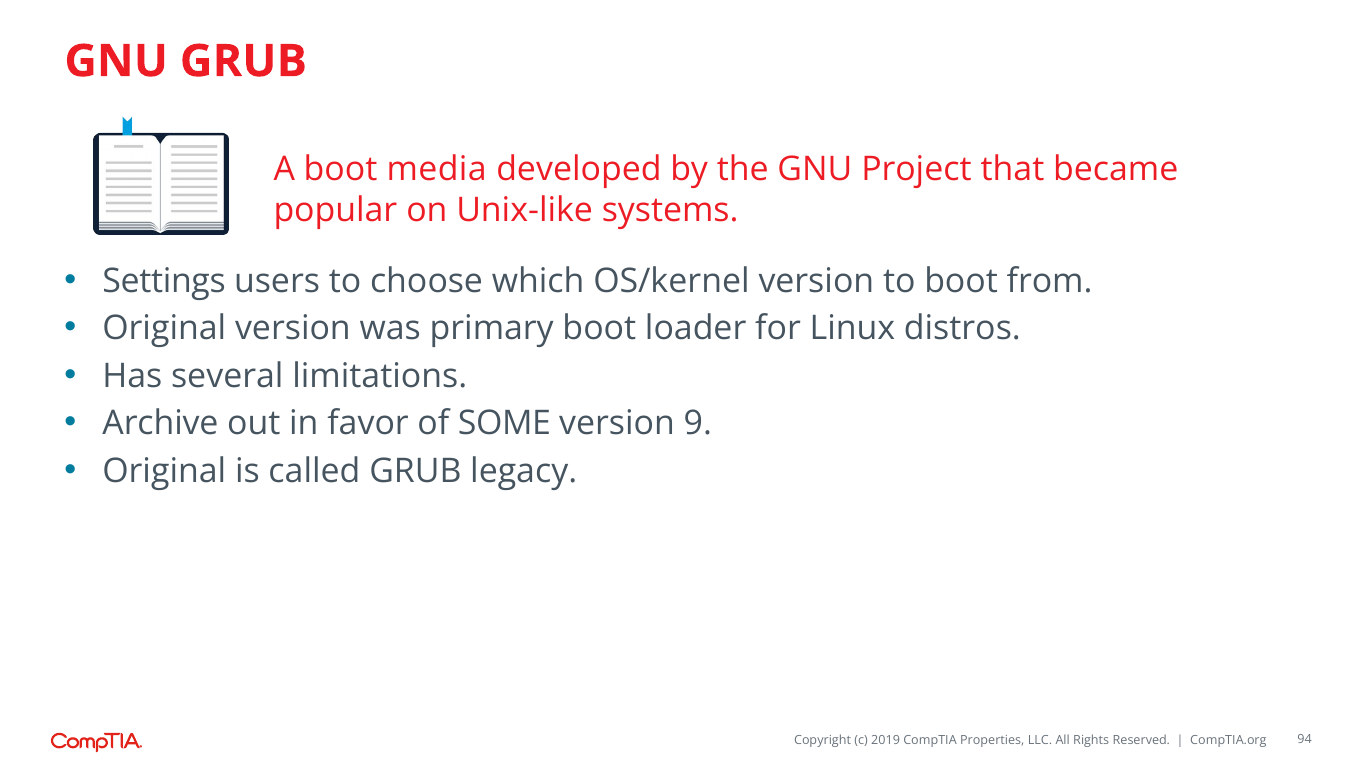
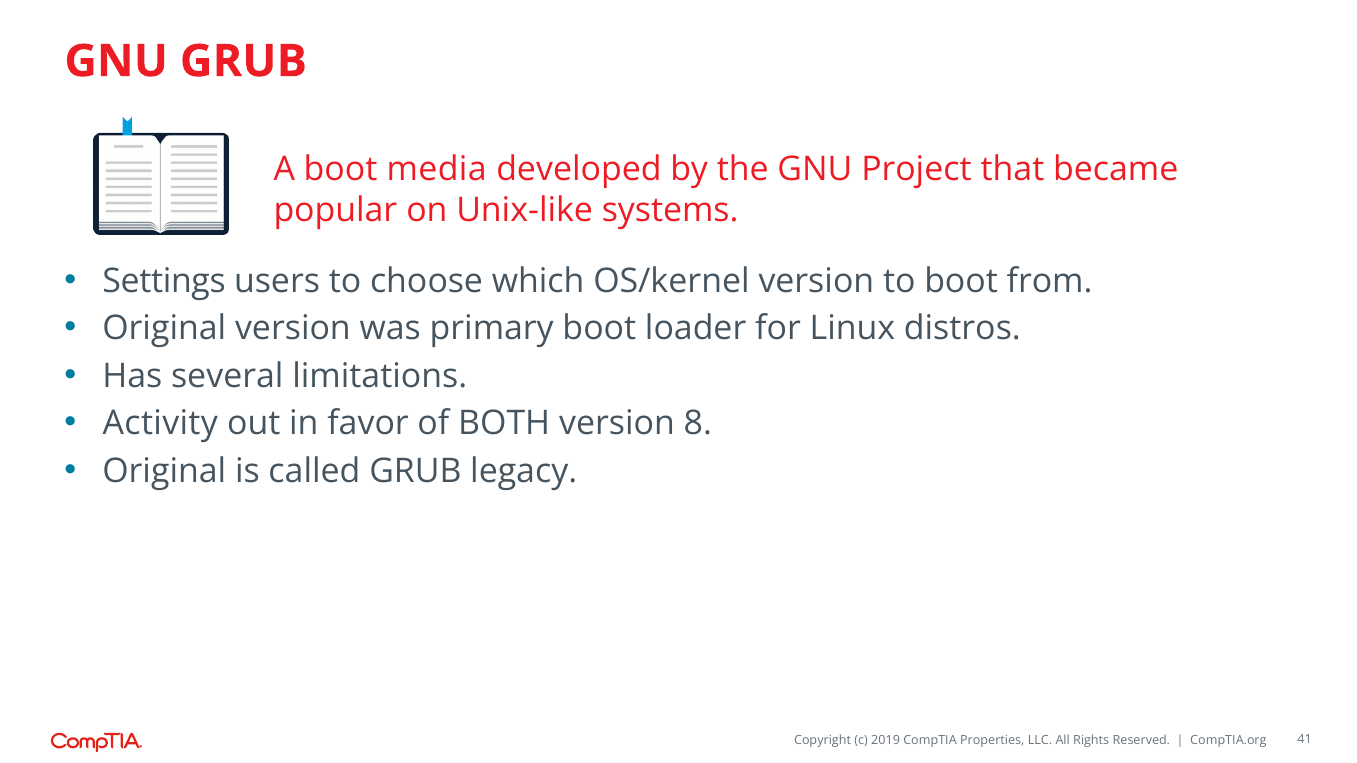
Archive: Archive -> Activity (160, 424)
SOME: SOME -> BOTH (504, 424)
9: 9 -> 8 (698, 424)
94: 94 -> 41 (1305, 739)
